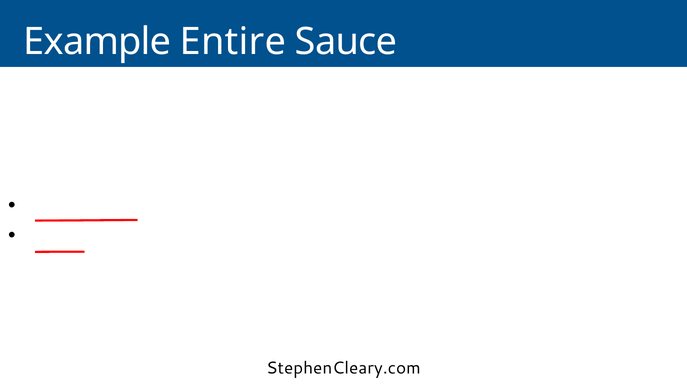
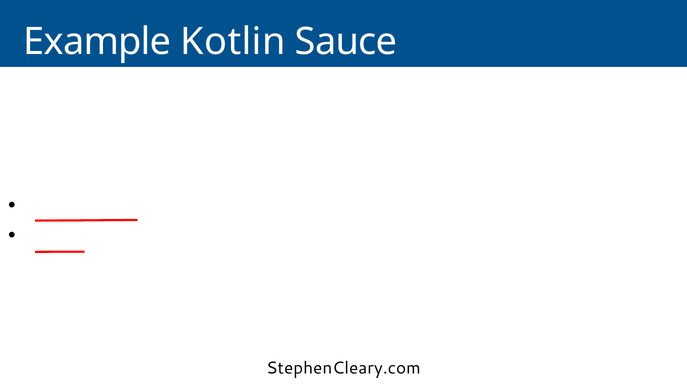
Entire: Entire -> Kotlin (233, 42)
